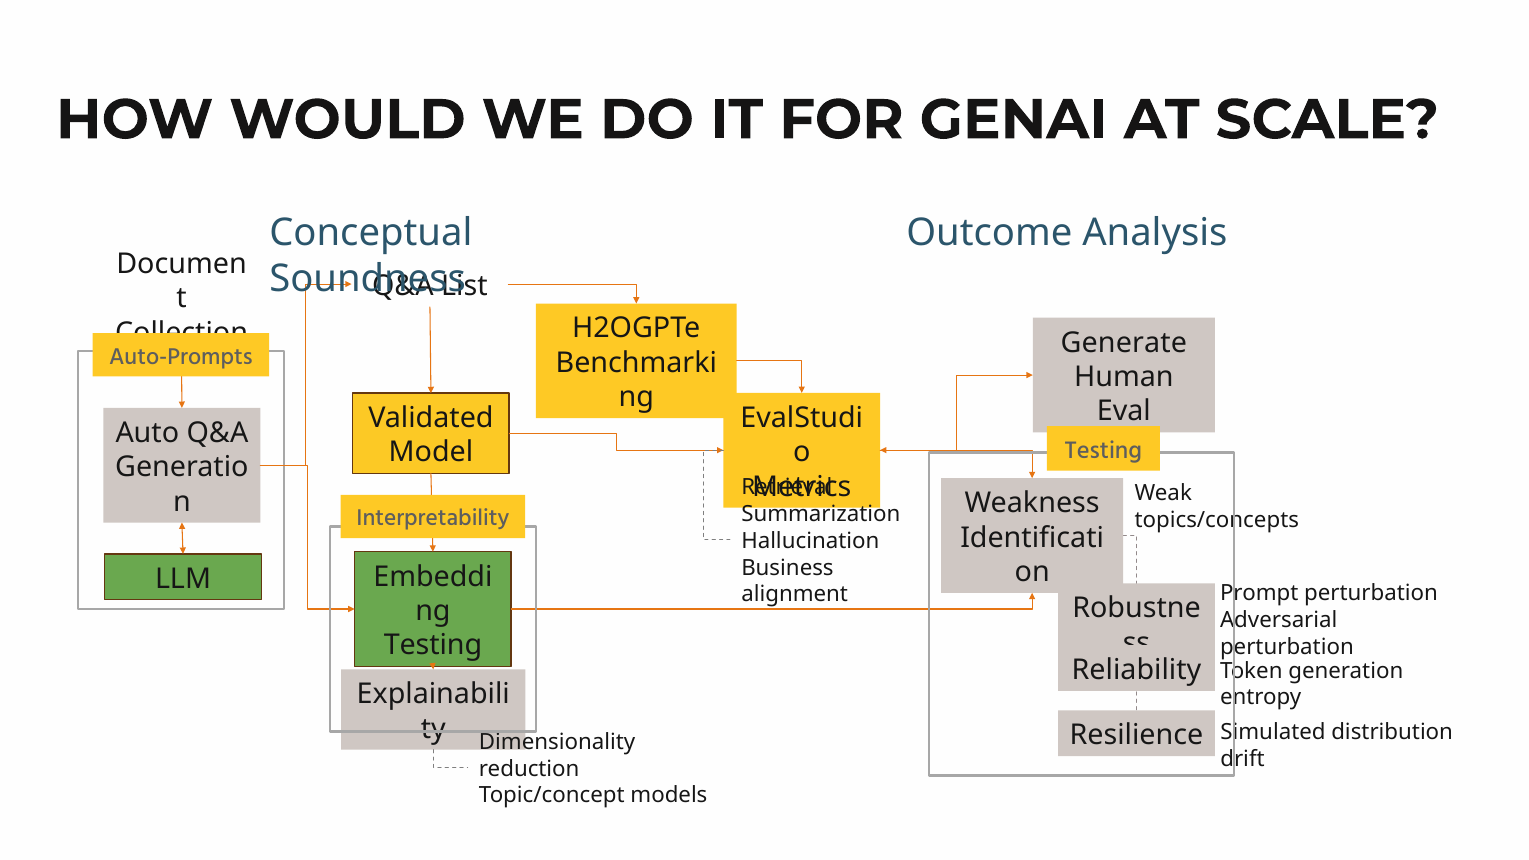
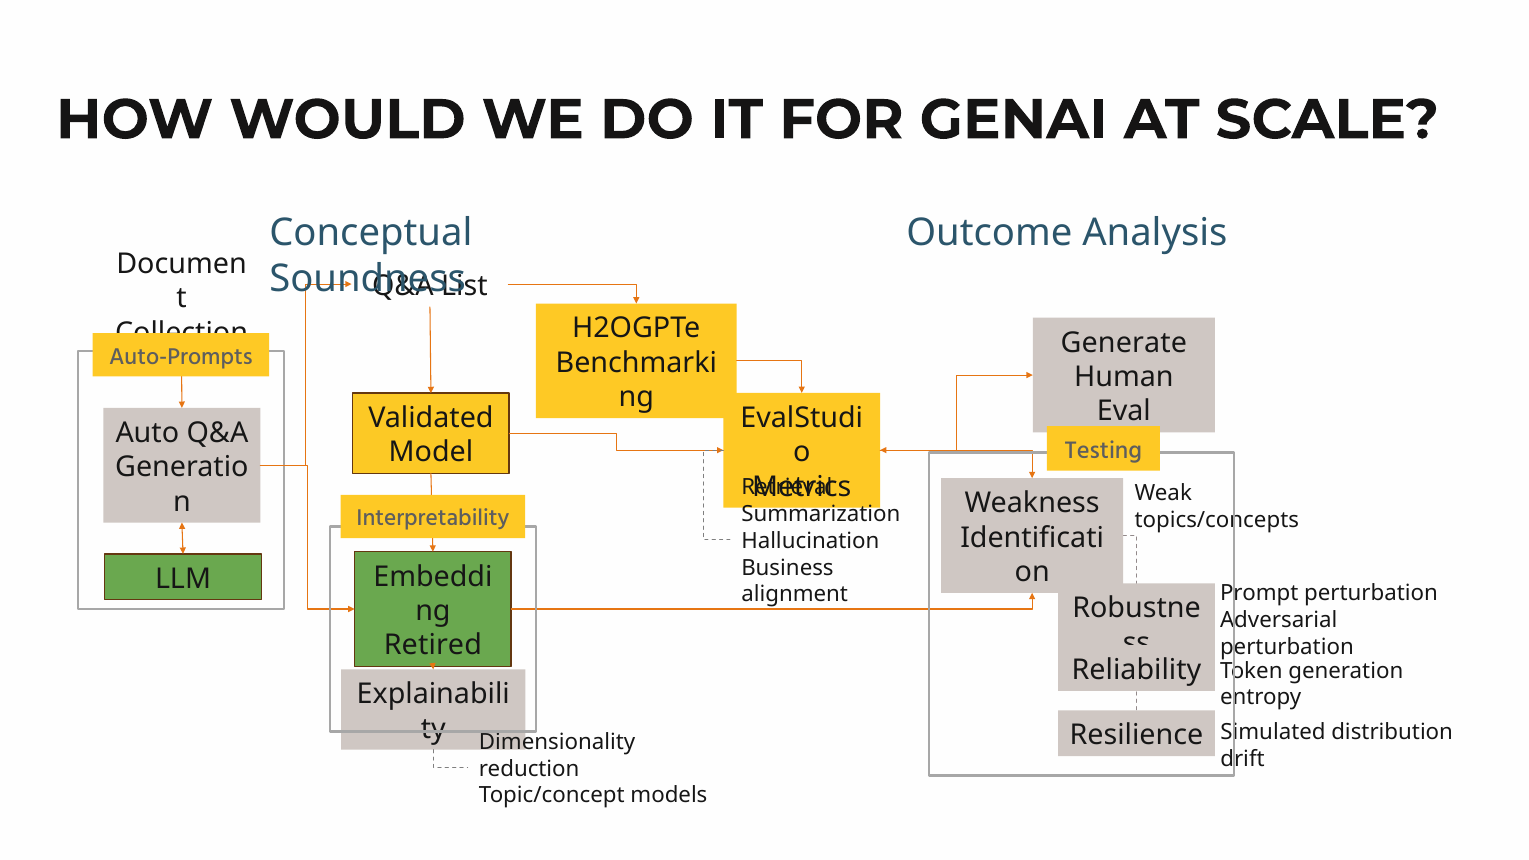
Testing: Testing -> Retired (433, 645)
